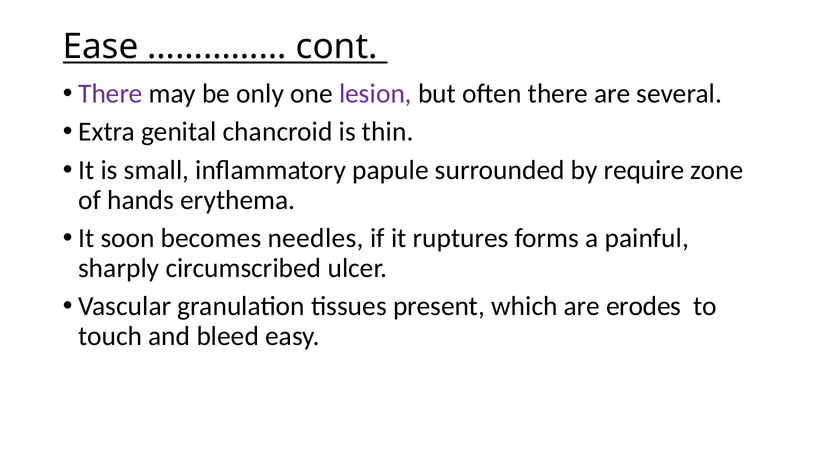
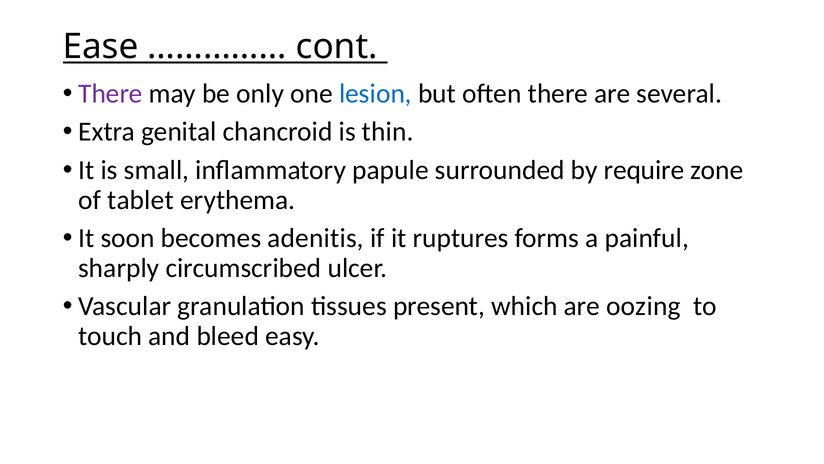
lesion colour: purple -> blue (375, 93)
hands: hands -> tablet (141, 200)
needles: needles -> adenitis (316, 238)
erodes: erodes -> oozing (643, 306)
